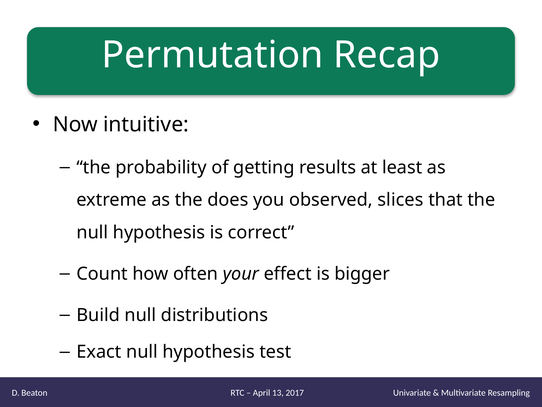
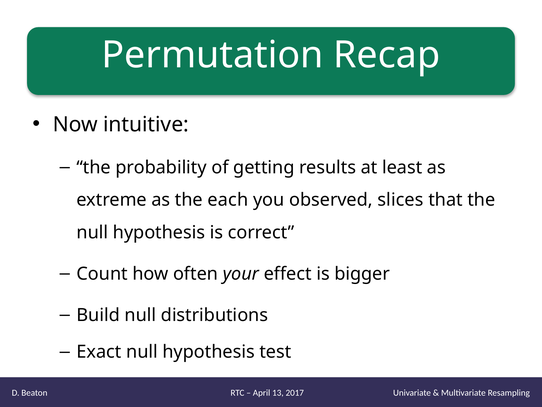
does: does -> each (228, 200)
